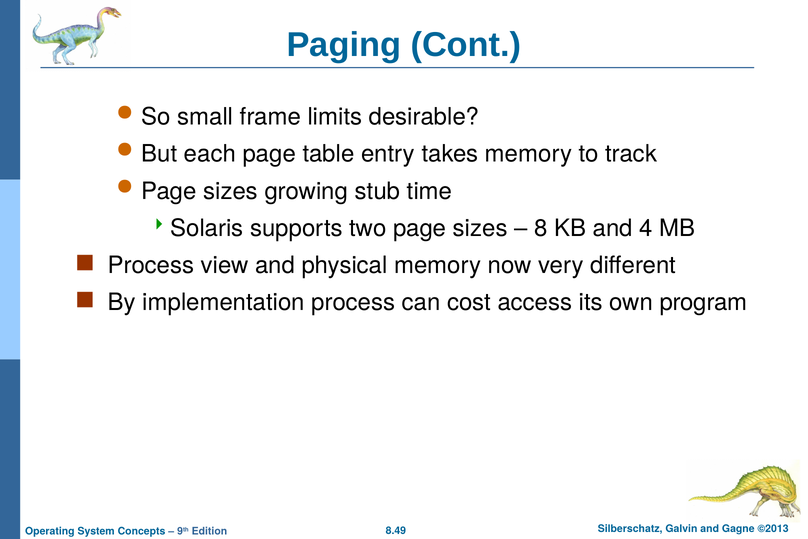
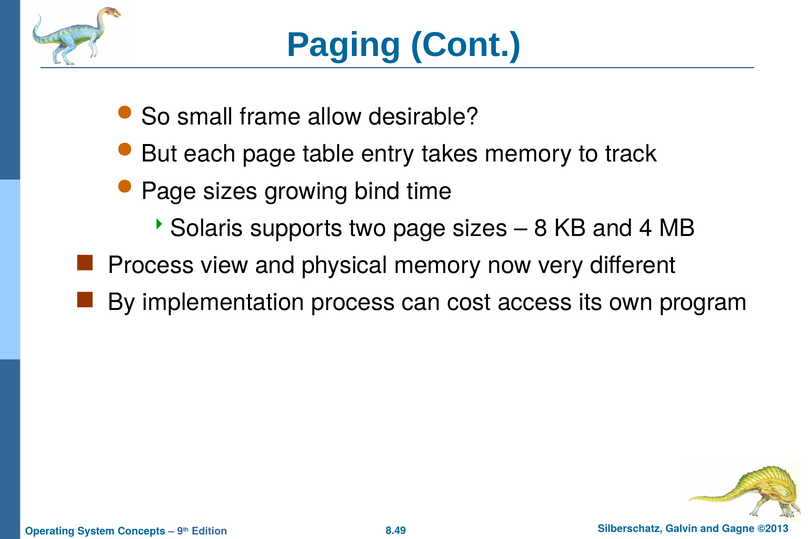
limits: limits -> allow (335, 117)
stub: stub -> bind (377, 191)
